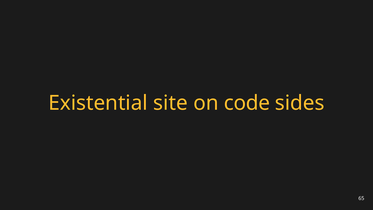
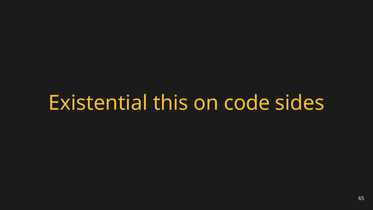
site: site -> this (171, 103)
